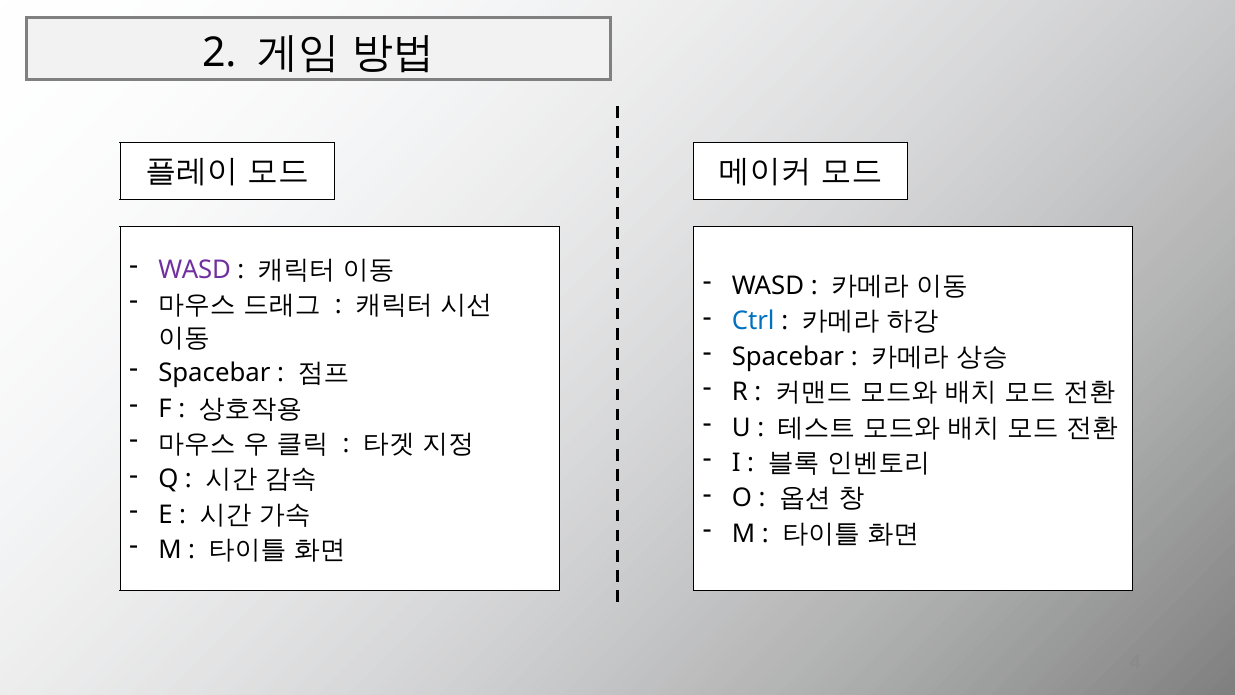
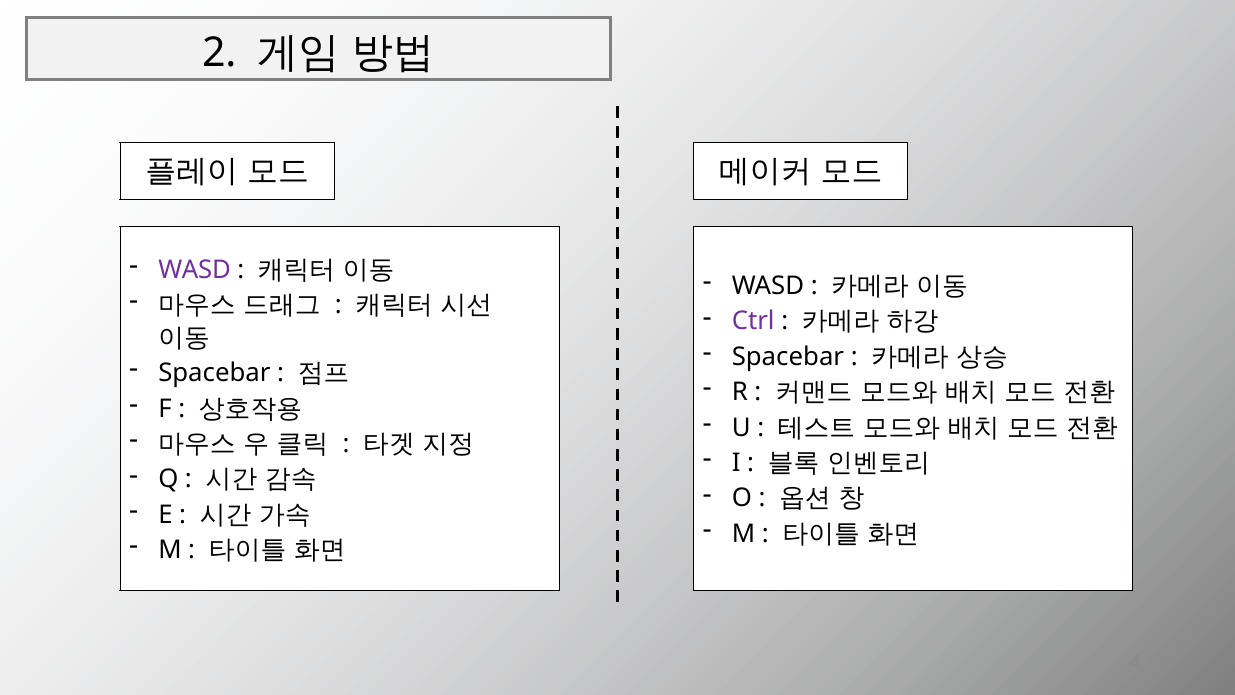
Ctrl colour: blue -> purple (753, 321)
